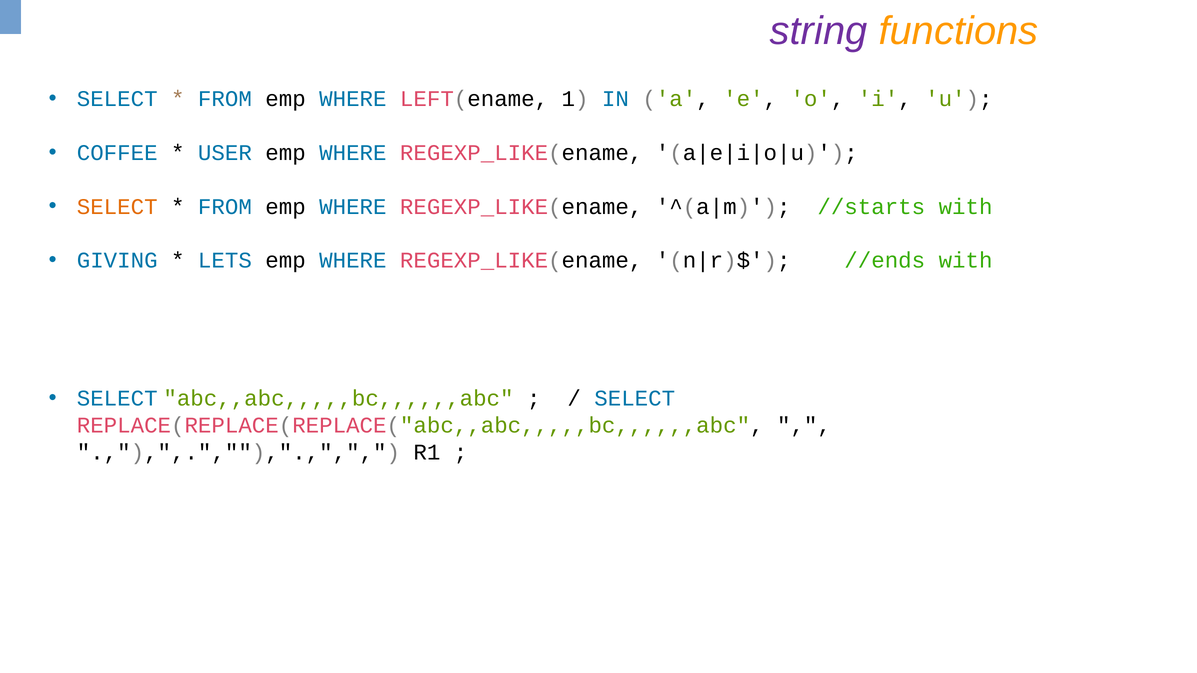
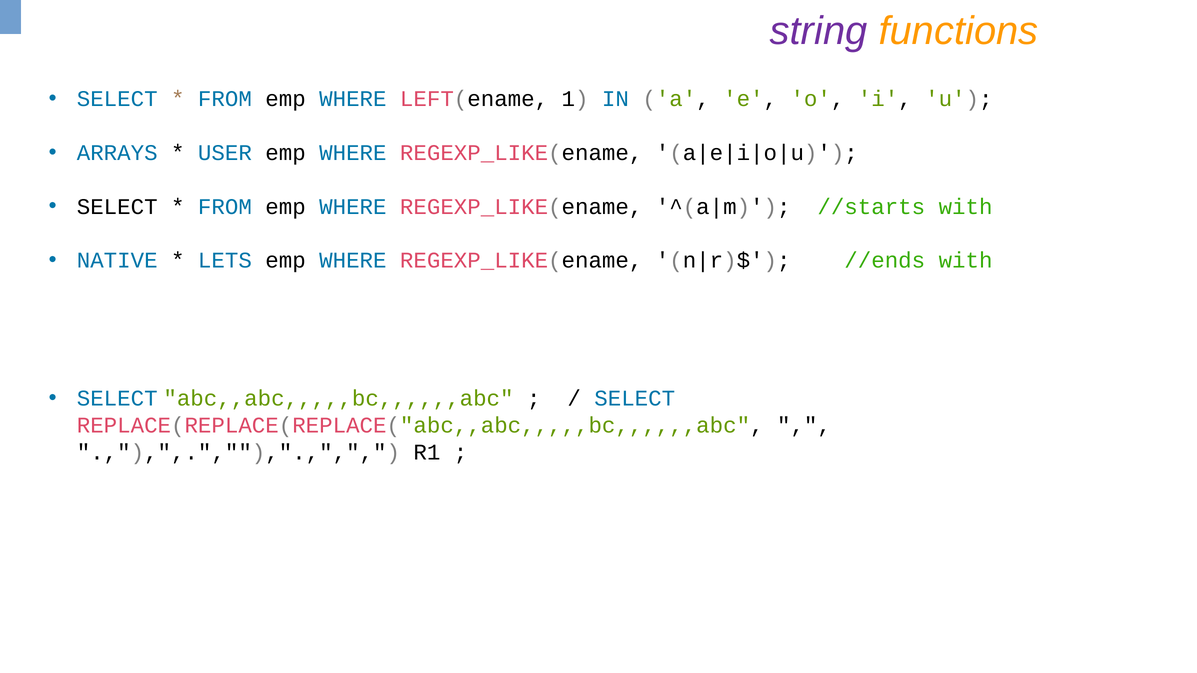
COFFEE: COFFEE -> ARRAYS (117, 153)
SELECT colour: orange -> black (117, 207)
GIVING: GIVING -> NATIVE (117, 261)
